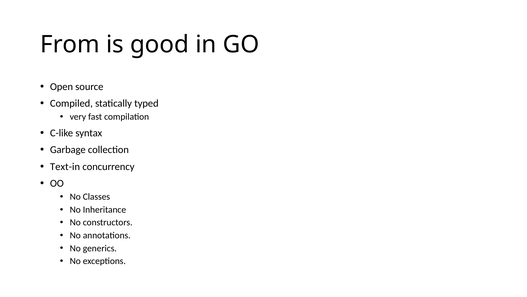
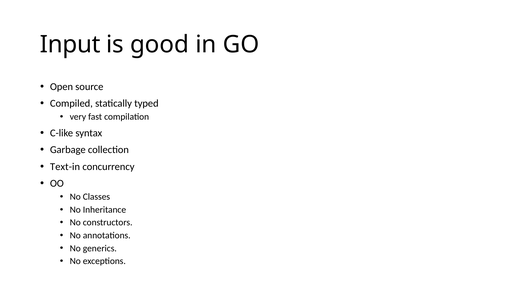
From: From -> Input (70, 44)
